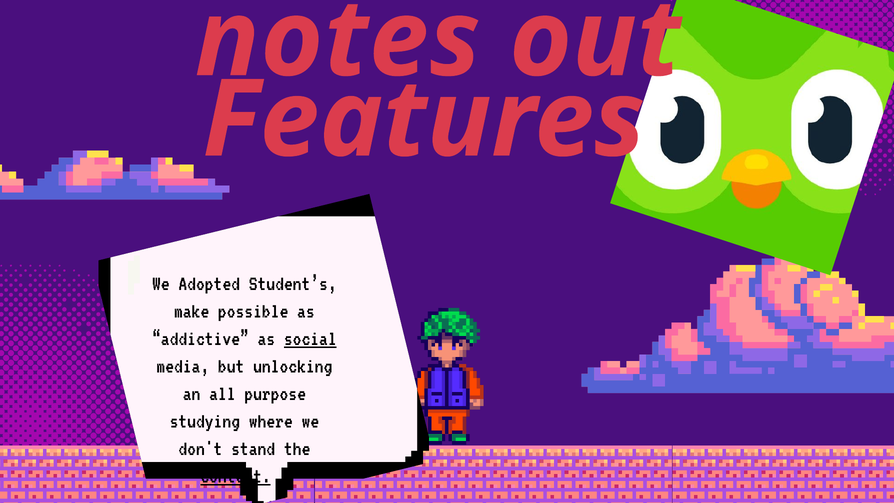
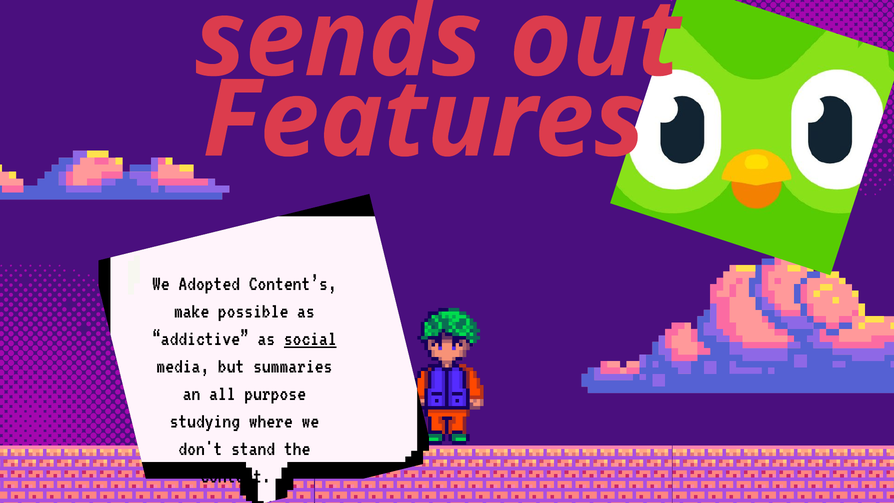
notes: notes -> sends (338, 40)
Student’s: Student’s -> Content’s (293, 283)
unlocking: unlocking -> summaries (293, 365)
content underline: present -> none (236, 475)
